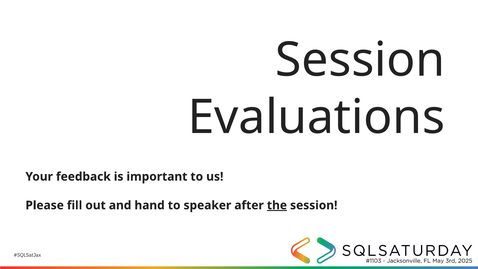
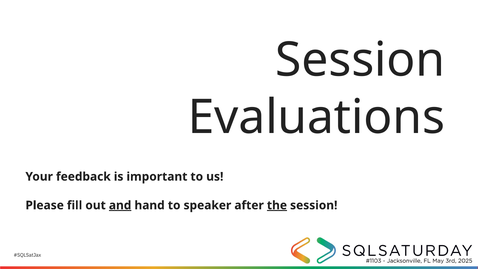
and underline: none -> present (120, 205)
